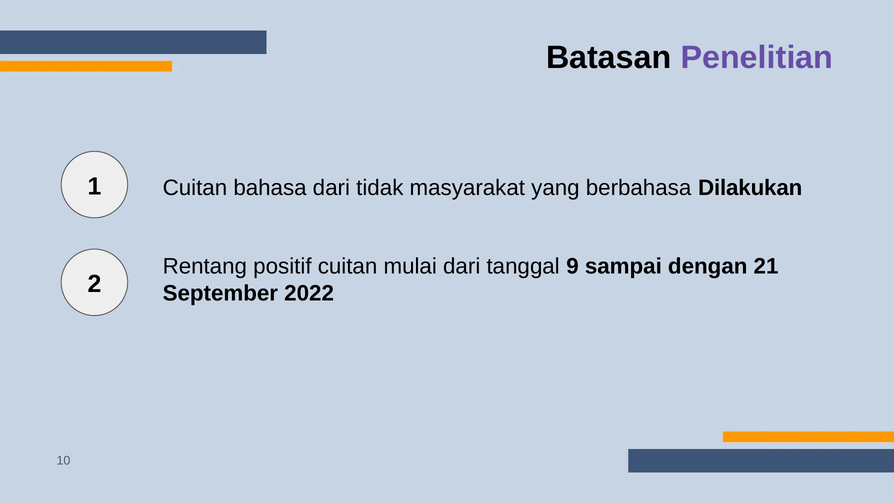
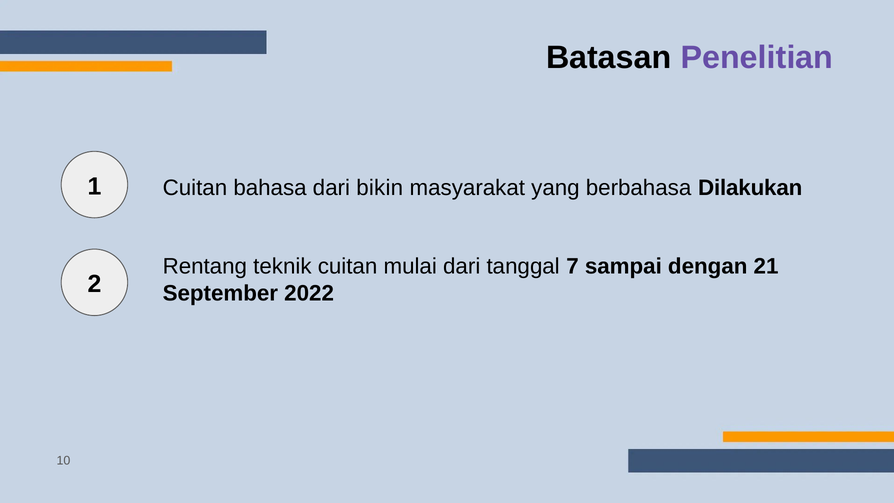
tidak: tidak -> bikin (380, 188)
positif: positif -> teknik (282, 266)
9: 9 -> 7 (573, 266)
